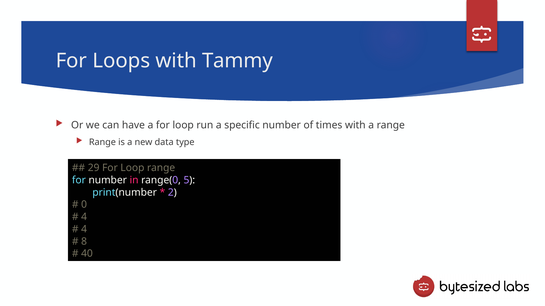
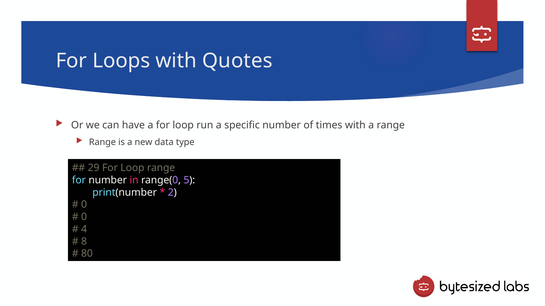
Tammy: Tammy -> Quotes (237, 61)
4: 4 -> 0 (84, 217)
40: 40 -> 80 (87, 254)
